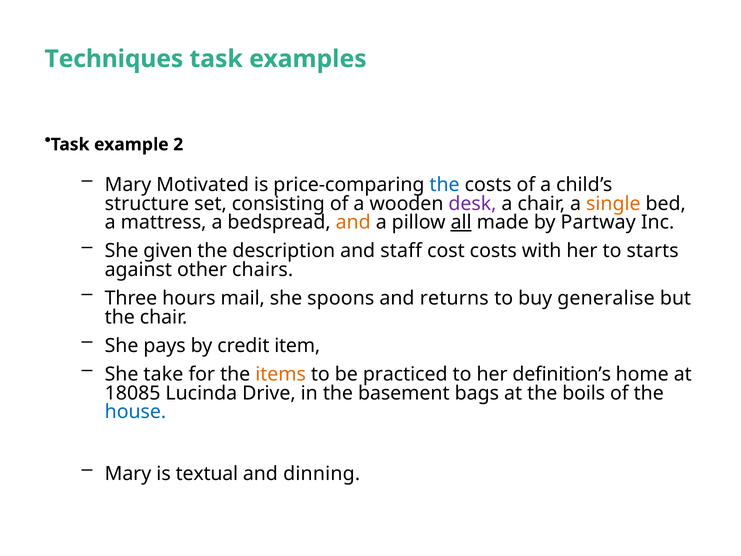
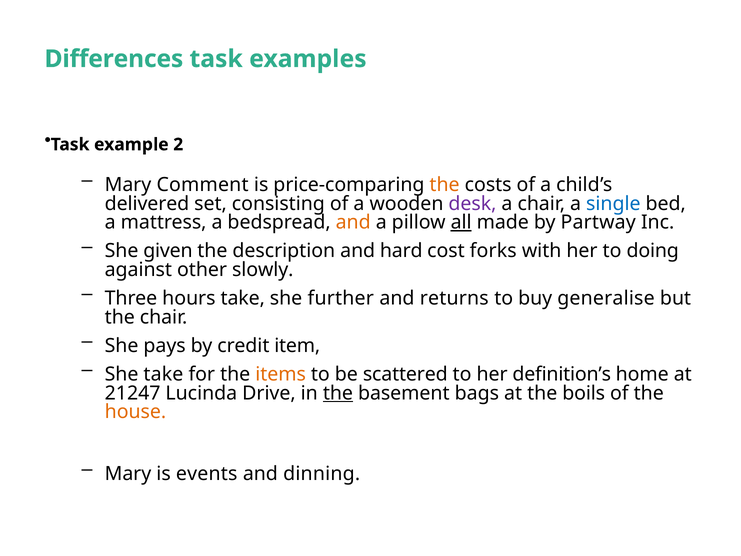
Techniques: Techniques -> Differences (114, 59)
Motivated: Motivated -> Comment (203, 185)
the colour: blue -> orange (445, 185)
structure: structure -> delivered (147, 204)
single colour: orange -> blue (613, 204)
staff: staff -> hard (401, 251)
cost costs: costs -> forks (493, 251)
starts: starts -> doing (653, 251)
chairs: chairs -> slowly (263, 270)
hours mail: mail -> take (243, 298)
spoons: spoons -> further (341, 298)
practiced: practiced -> scattered (405, 374)
18085: 18085 -> 21247 (133, 393)
the underline: none -> present (338, 393)
house colour: blue -> orange (135, 412)
textual: textual -> events (207, 474)
